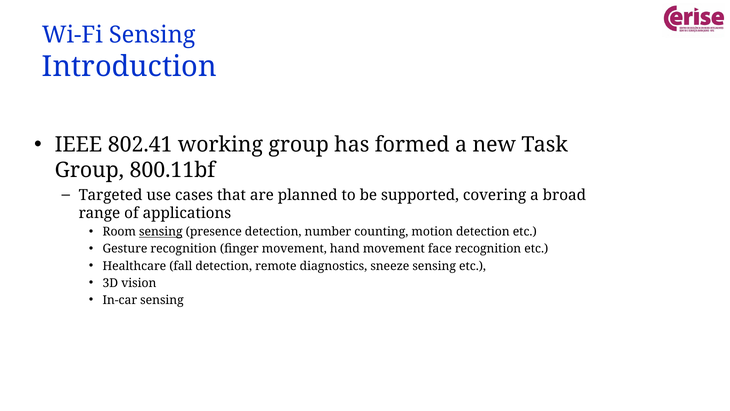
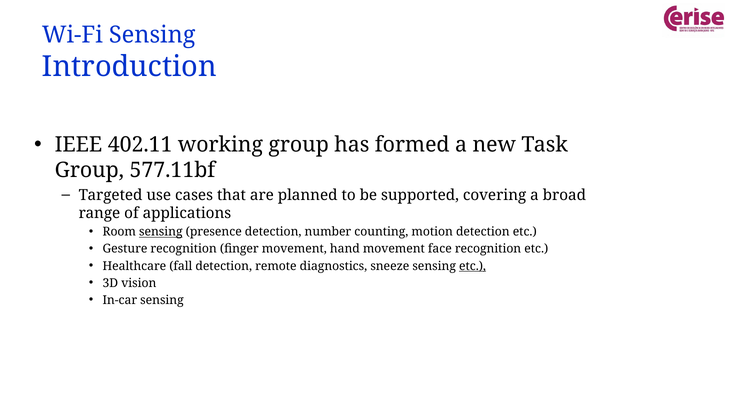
802.41: 802.41 -> 402.11 (140, 145)
800.11bf: 800.11bf -> 577.11bf (172, 170)
etc underline: none -> present (473, 266)
